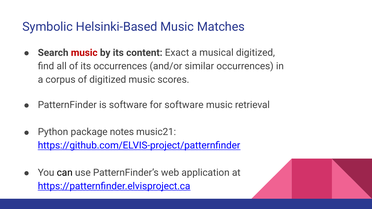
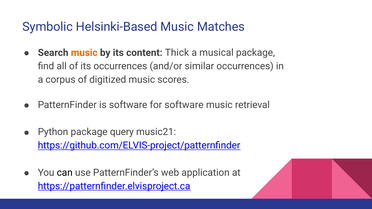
music colour: red -> orange (84, 53)
Exact: Exact -> Thick (177, 53)
musical digitized: digitized -> package (255, 53)
notes: notes -> query (122, 132)
